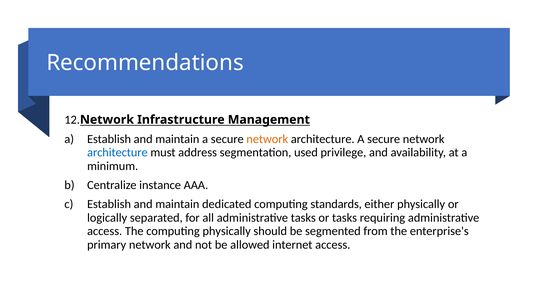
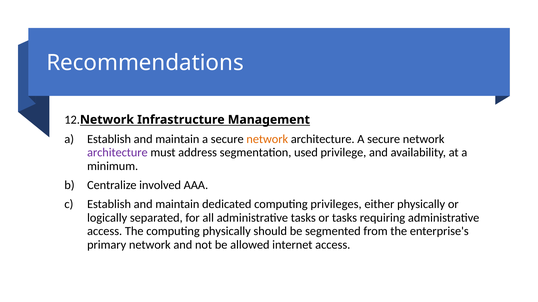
architecture colour: blue -> purple (117, 153)
instance: instance -> involved (160, 185)
standards: standards -> privileges (336, 205)
